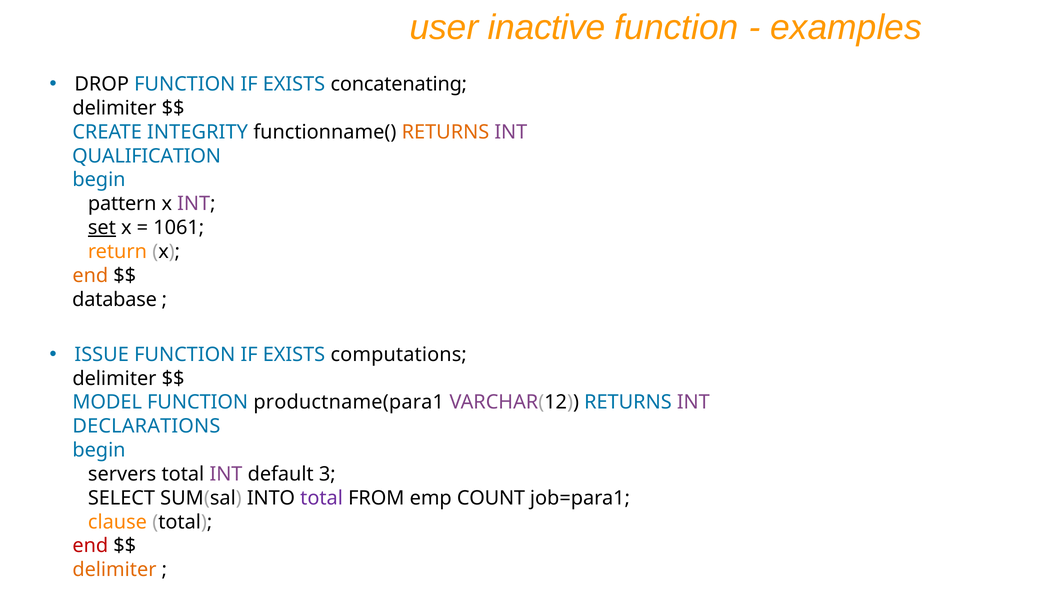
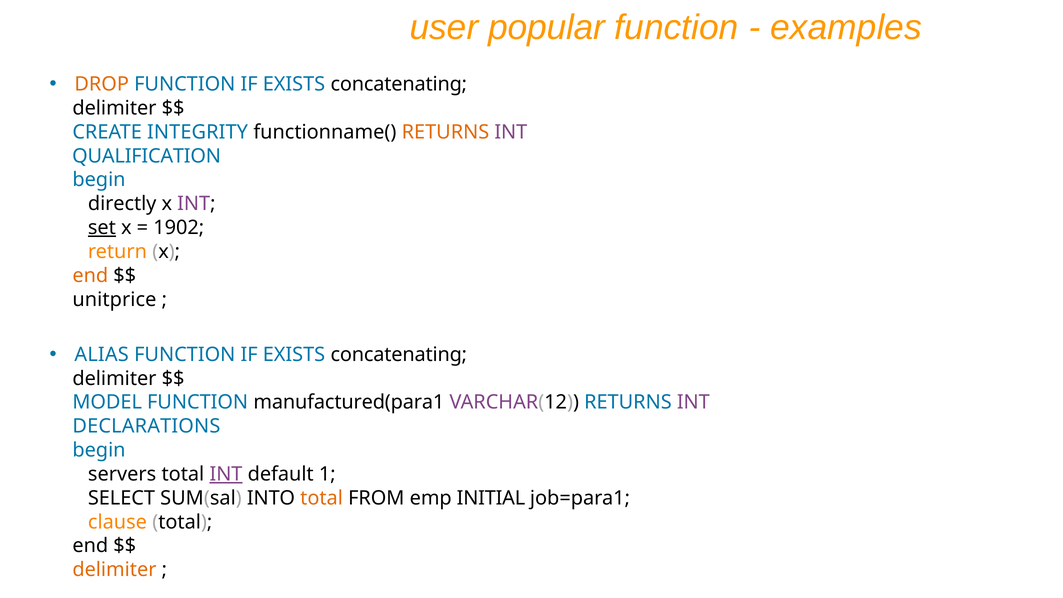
inactive: inactive -> popular (547, 28)
DROP colour: black -> orange (102, 84)
pattern: pattern -> directly (122, 204)
1061: 1061 -> 1902 (179, 228)
database: database -> unitprice (114, 299)
ISSUE: ISSUE -> ALIAS (102, 354)
computations: computations -> concatenating (399, 354)
productname(para1: productname(para1 -> manufactured(para1 (349, 402)
INT underline: none -> present (226, 474)
3: 3 -> 1 (327, 474)
total colour: purple -> orange (322, 498)
COUNT: COUNT -> INITIAL (491, 498)
end colour: red -> black (90, 546)
